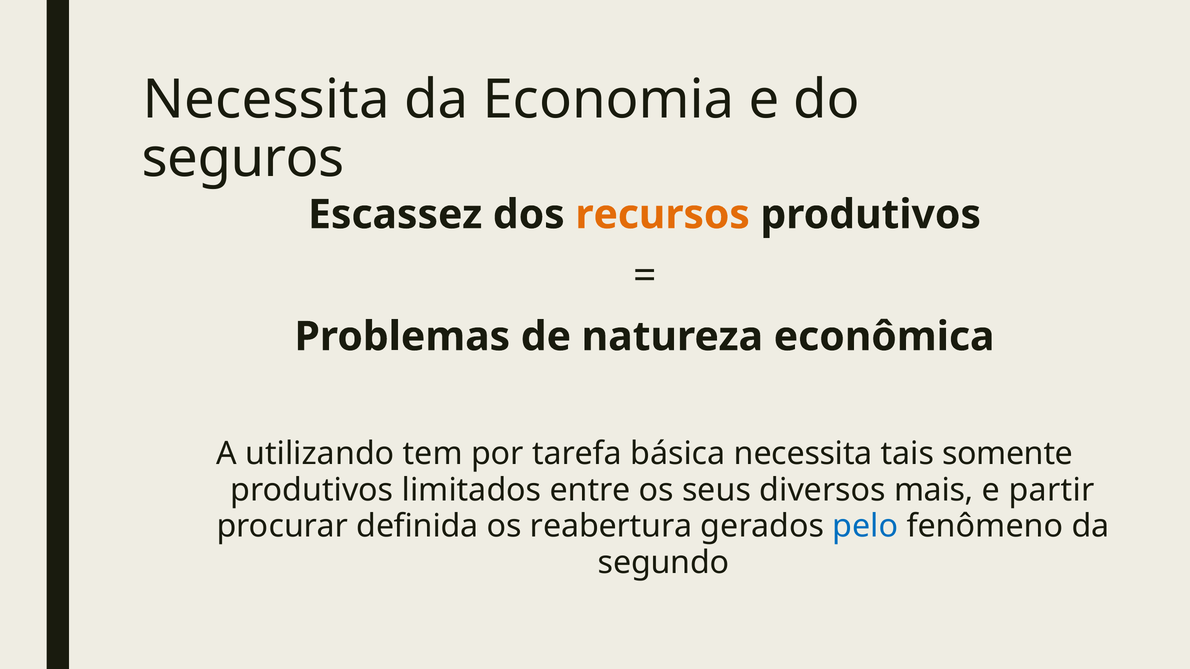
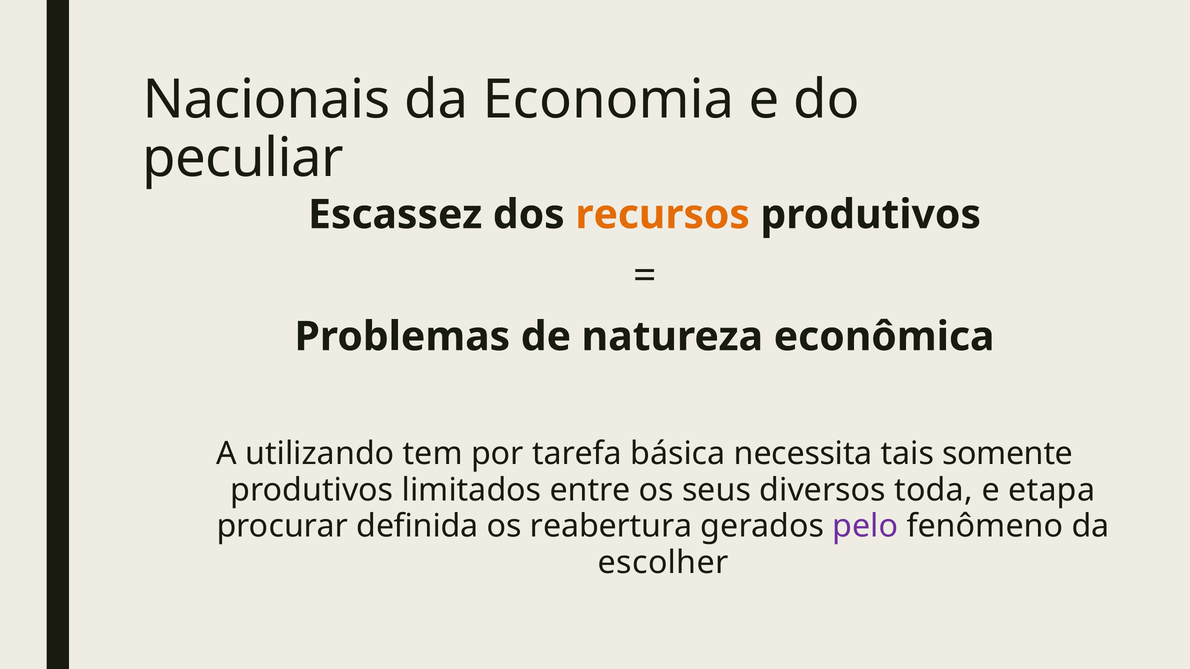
Necessita: Necessita -> Nacionais (267, 100)
seguros: seguros -> peculiar (243, 158)
mais: mais -> toda (934, 490)
partir: partir -> etapa (1052, 490)
pelo colour: blue -> purple (865, 527)
segundo: segundo -> escolher (663, 563)
